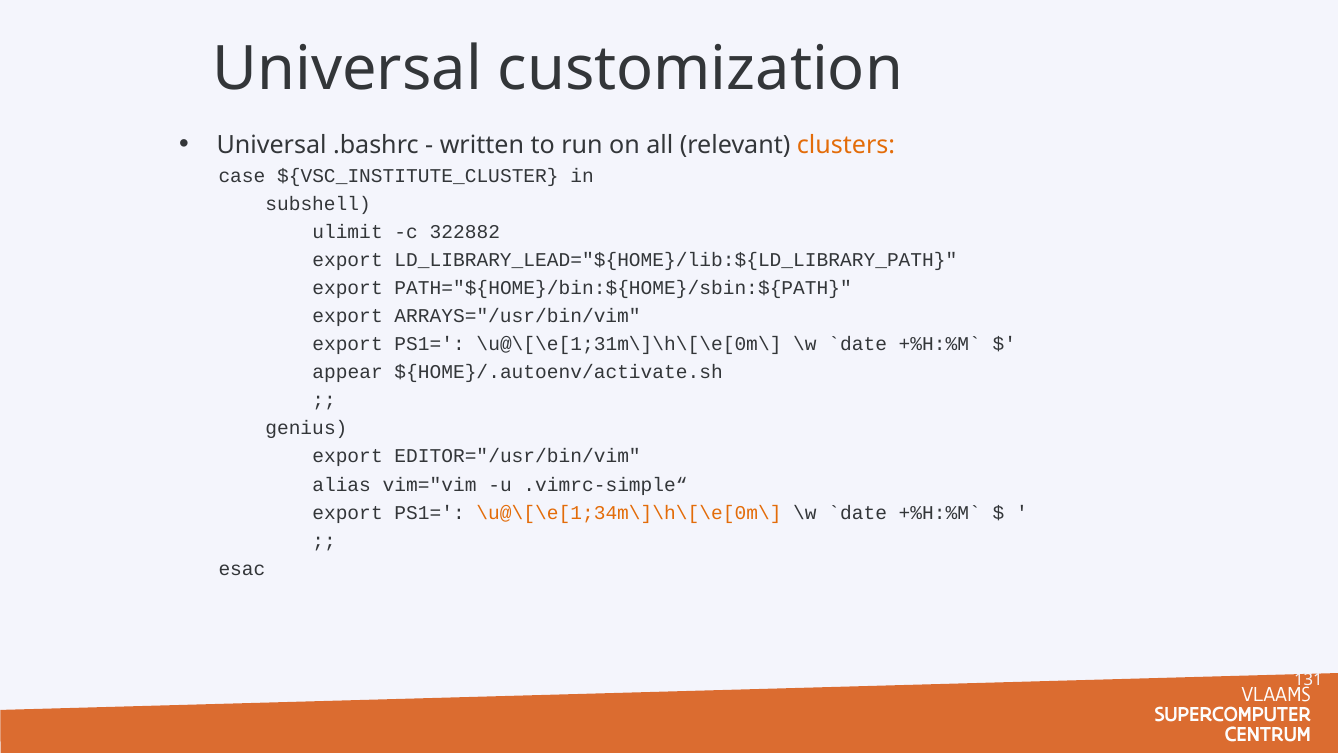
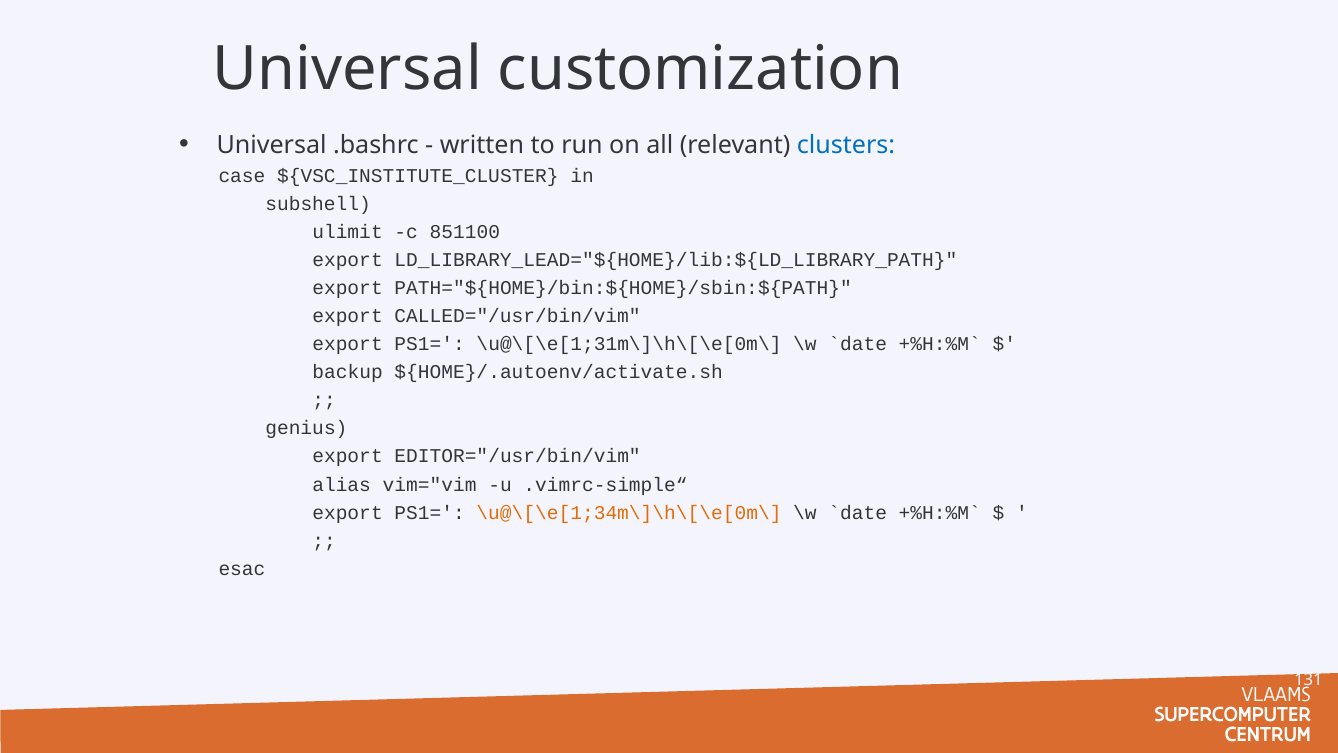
clusters colour: orange -> blue (846, 145)
322882: 322882 -> 851100 (465, 232)
ARRAYS="/usr/bin/vim: ARRAYS="/usr/bin/vim -> CALLED="/usr/bin/vim (518, 316)
appear: appear -> backup (348, 372)
